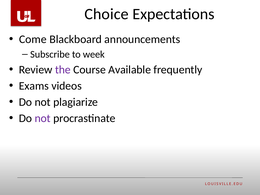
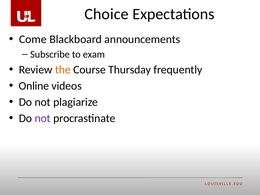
week: week -> exam (94, 54)
the colour: purple -> orange (63, 70)
Available: Available -> Thursday (130, 70)
Exams: Exams -> Online (34, 86)
